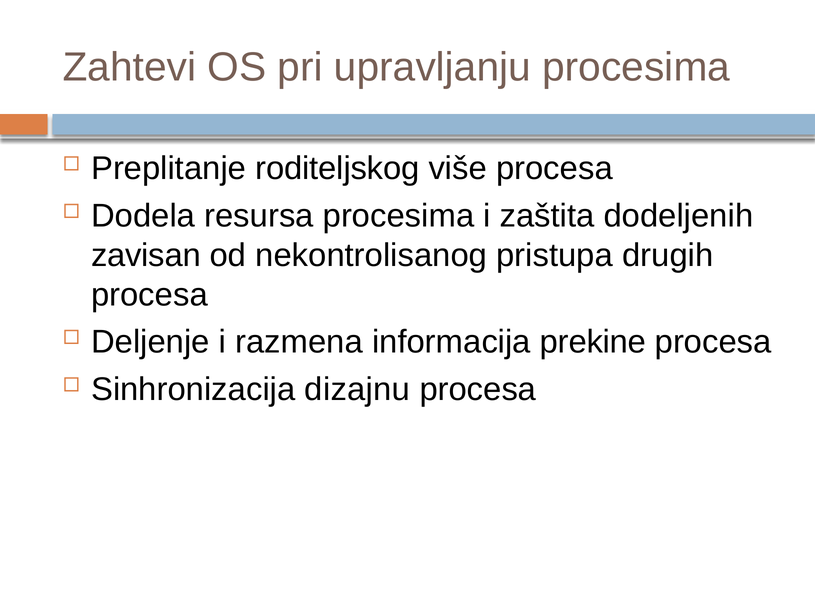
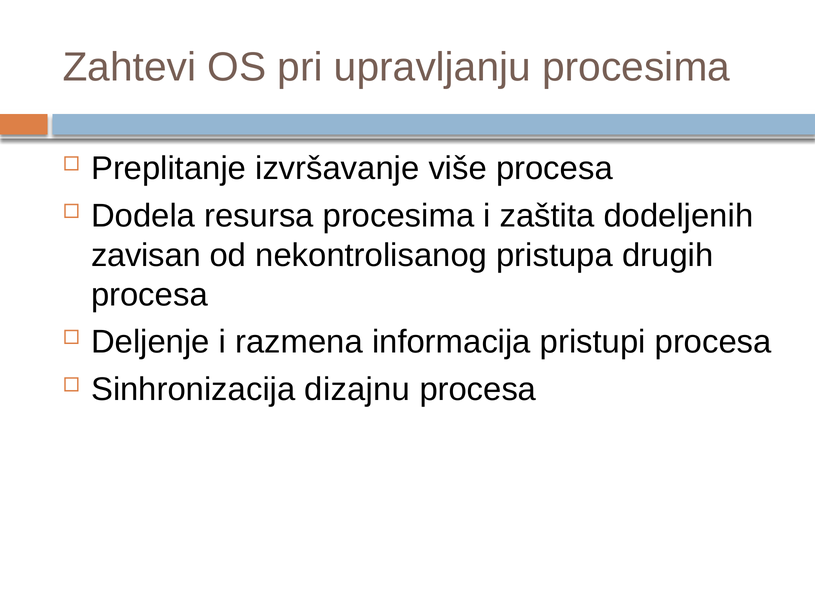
roditeljskog: roditeljskog -> izvršavanje (337, 169)
prekine: prekine -> pristupi (593, 342)
